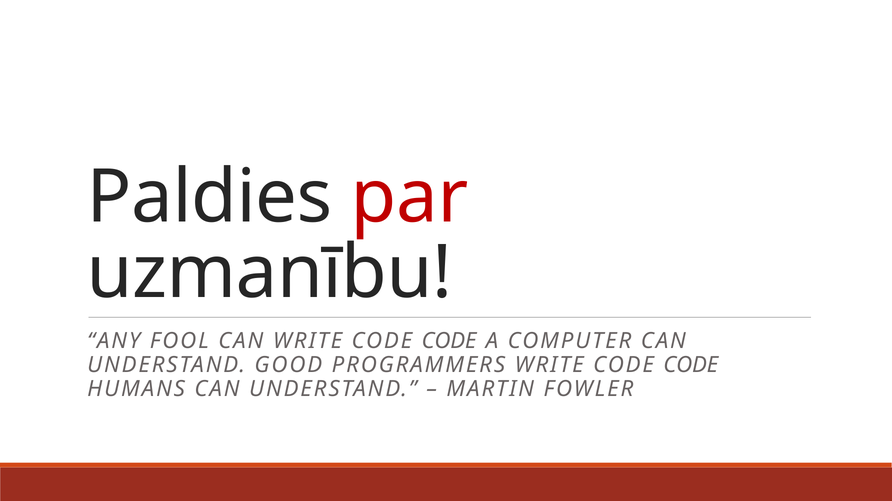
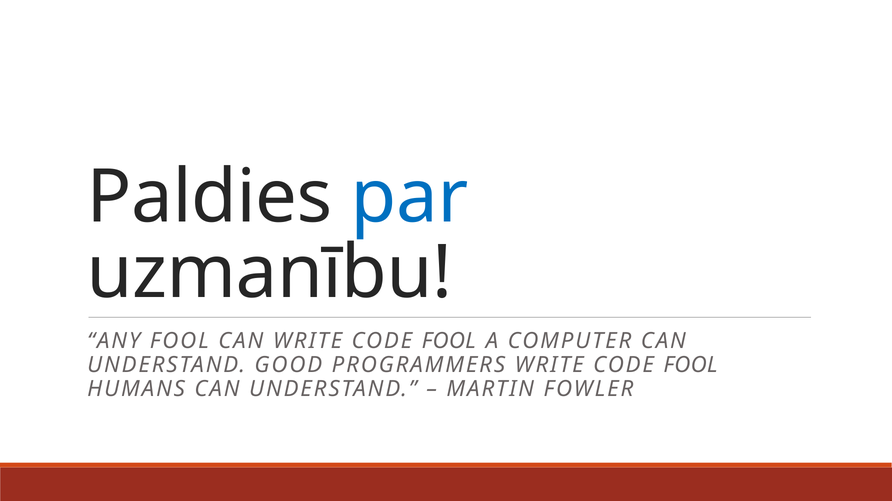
par colour: red -> blue (410, 198)
CAN WRITE CODE CODE: CODE -> FOOL (449, 341)
PROGRAMMERS WRITE CODE CODE: CODE -> FOOL (691, 365)
